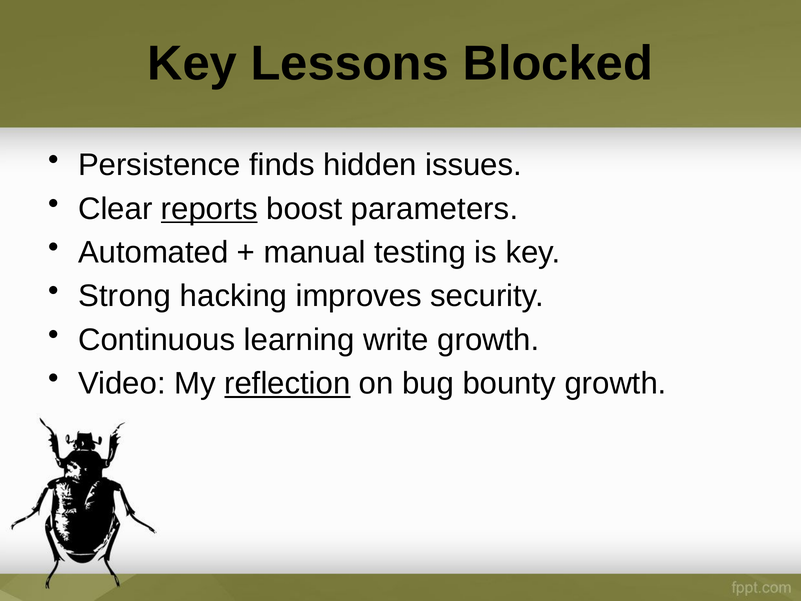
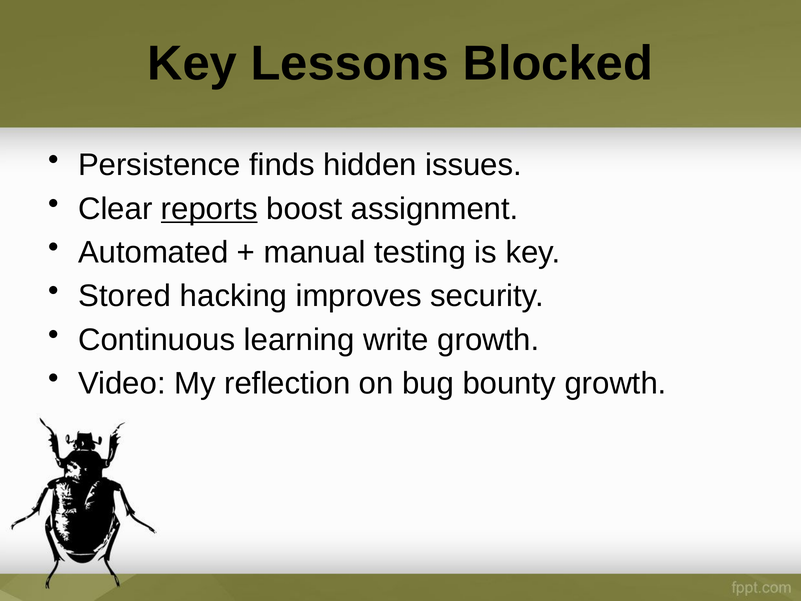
parameters: parameters -> assignment (435, 209)
Strong: Strong -> Stored (125, 296)
reflection underline: present -> none (287, 383)
